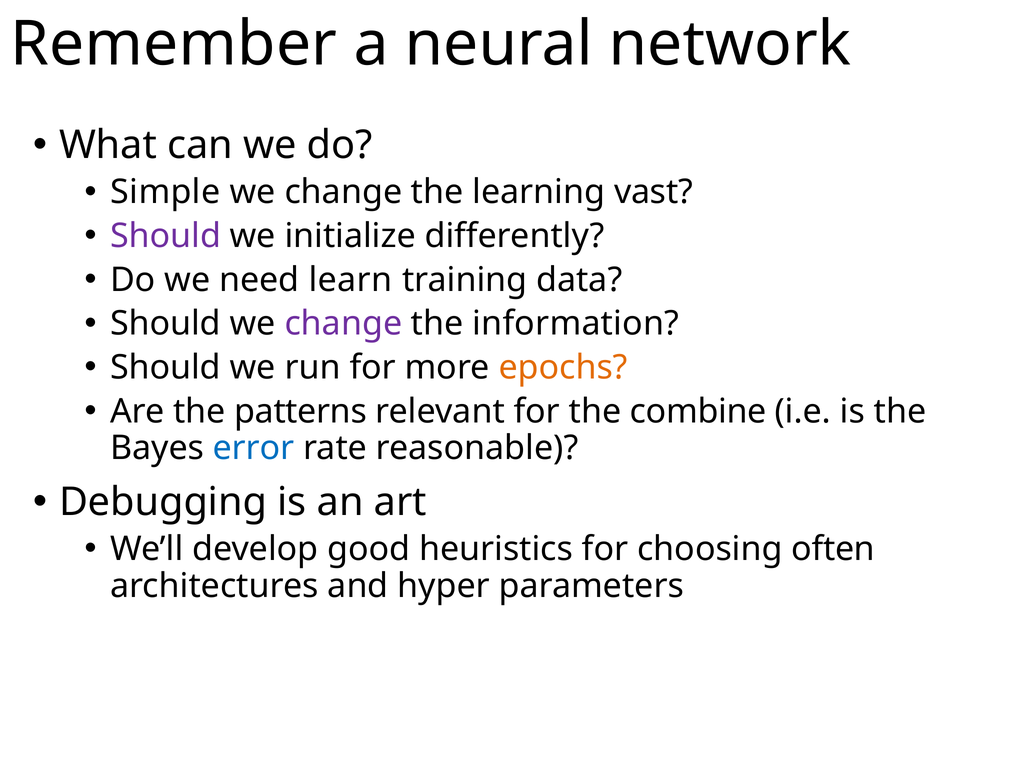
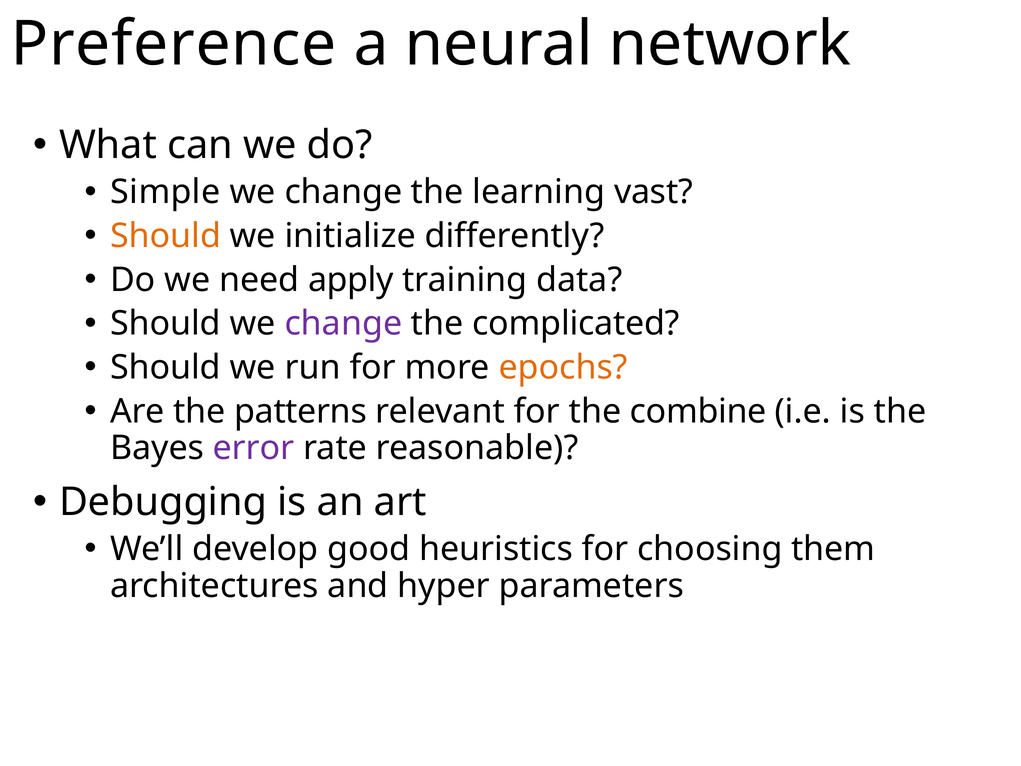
Remember: Remember -> Preference (174, 44)
Should colour: purple -> orange (166, 236)
learn: learn -> apply (351, 280)
information: information -> complicated (576, 324)
error colour: blue -> purple (254, 448)
often: often -> them (833, 549)
